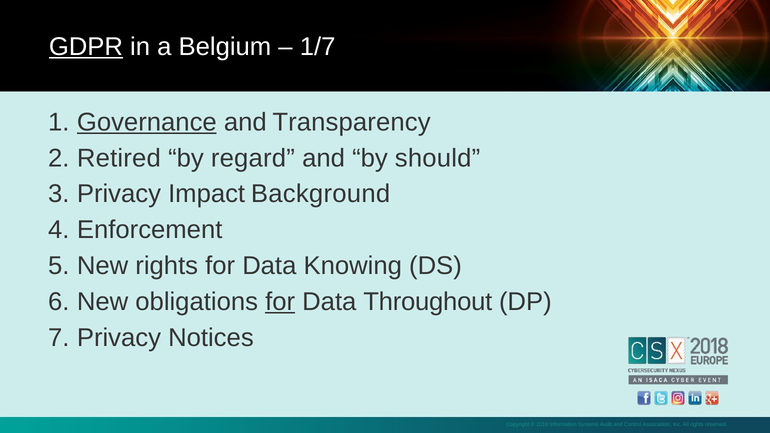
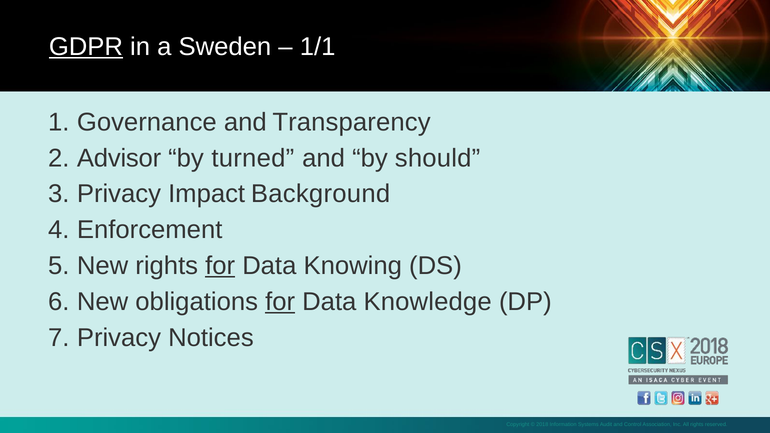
Belgium: Belgium -> Sweden (225, 47)
1/7: 1/7 -> 1/1 (318, 47)
Governance underline: present -> none (147, 122)
Retired: Retired -> Advisor (119, 158)
regard: regard -> turned (253, 158)
for underline: none -> present (220, 266)
Throughout: Throughout -> Knowledge (428, 302)
